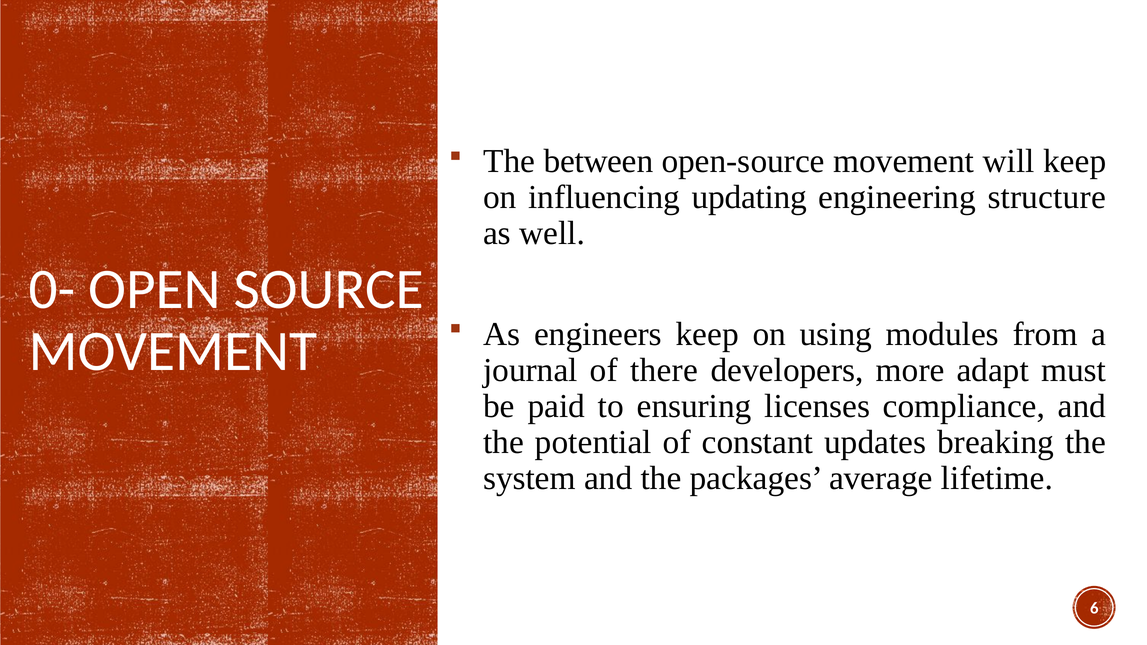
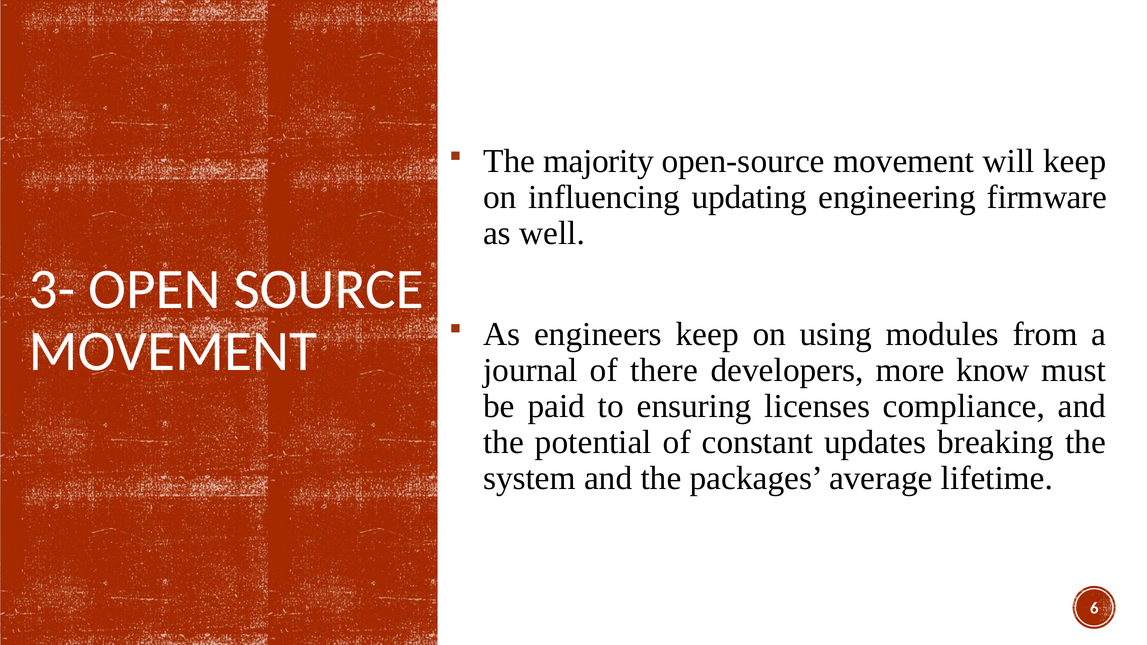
between: between -> majority (598, 161)
structure: structure -> firmware (1047, 197)
0-: 0- -> 3- (52, 289)
adapt: adapt -> know (993, 370)
